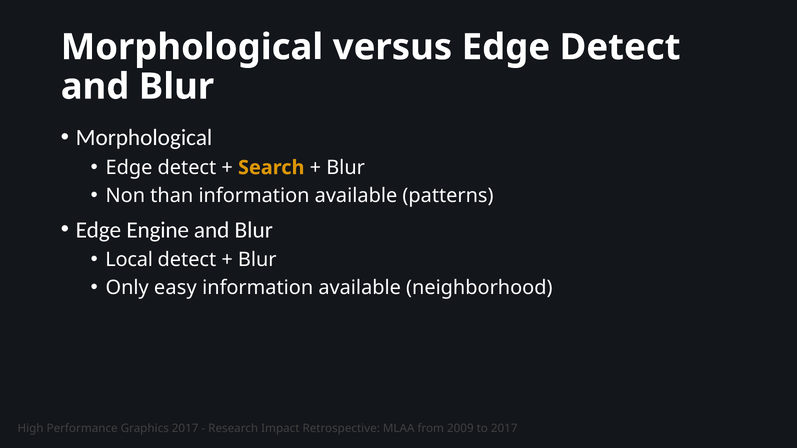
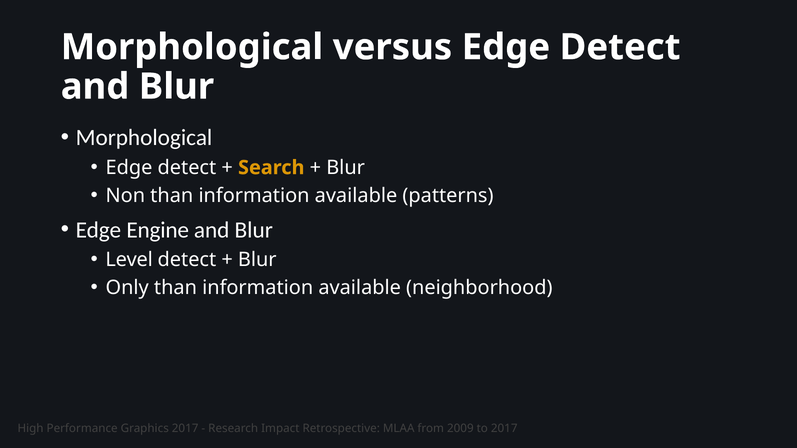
Local: Local -> Level (129, 260)
Only easy: easy -> than (175, 288)
